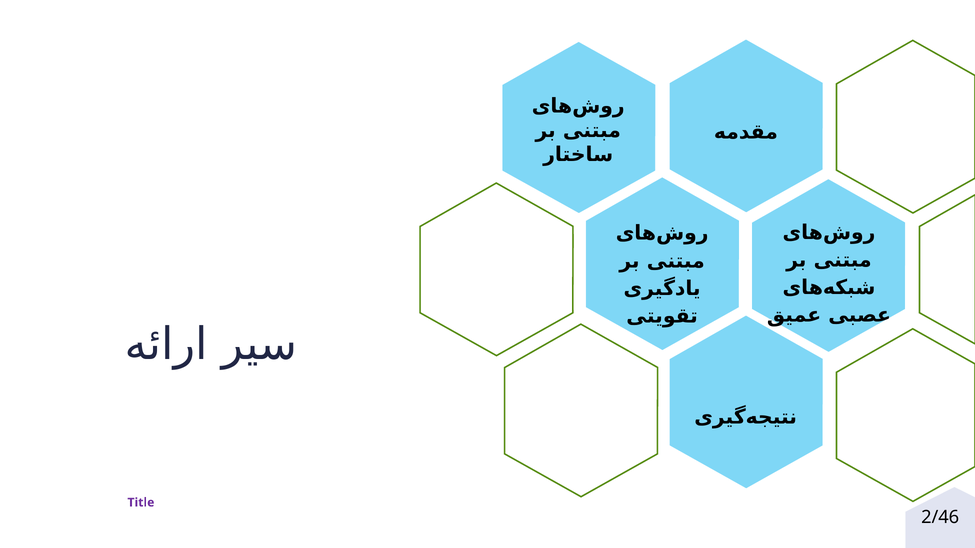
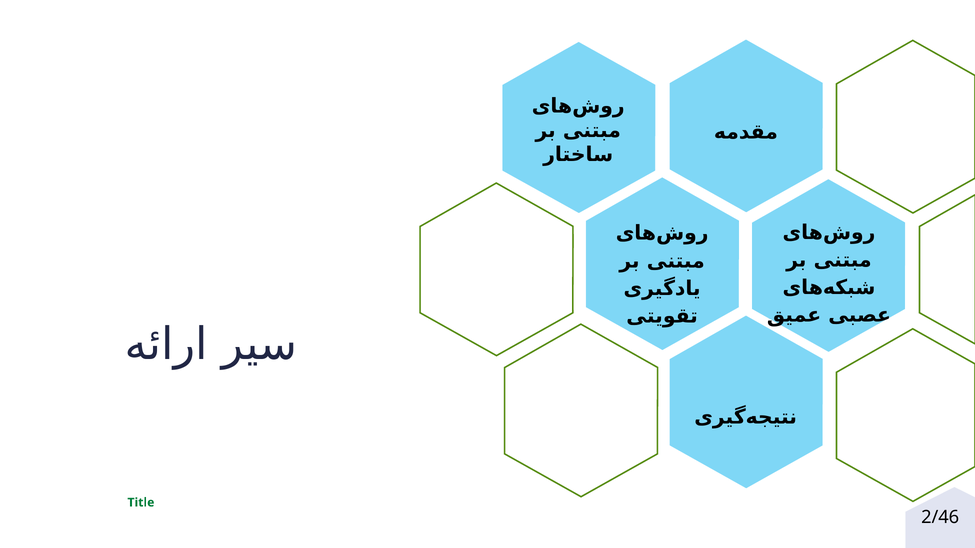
Title colour: purple -> green (141, 503)
